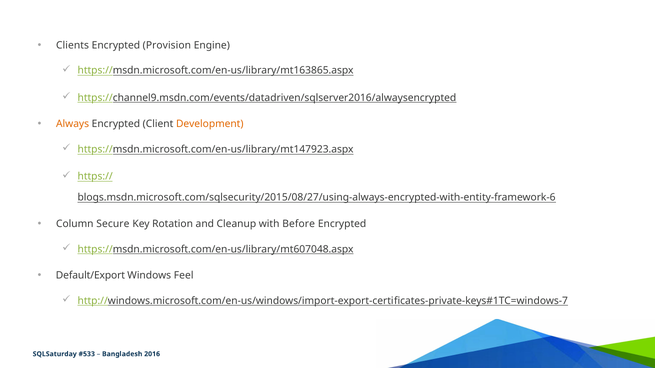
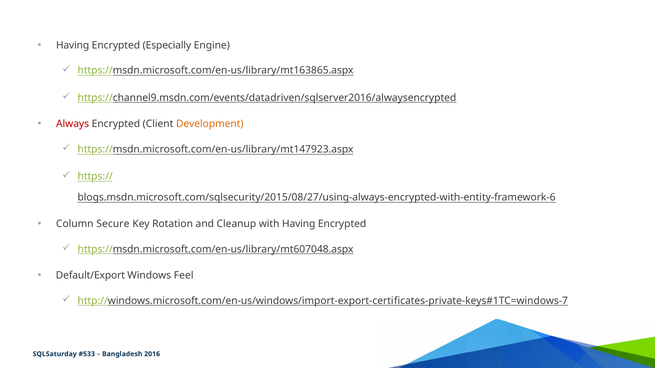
Clients: Clients -> Having (73, 45)
Provision: Provision -> Especially (167, 45)
Always colour: orange -> red (73, 124)
with Before: Before -> Having (299, 224)
